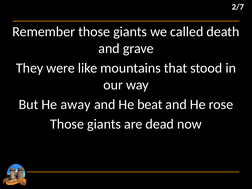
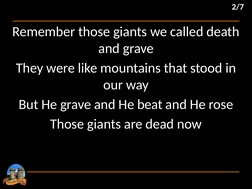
He away: away -> grave (76, 104)
